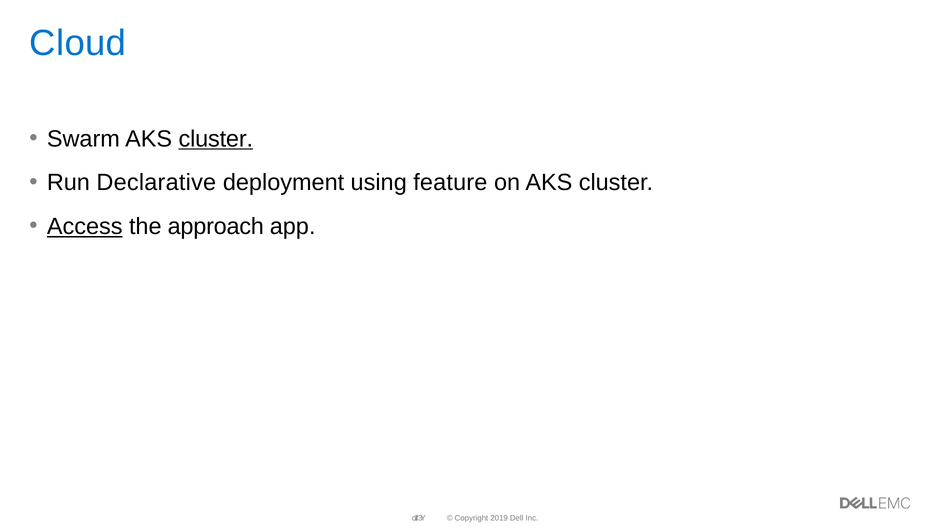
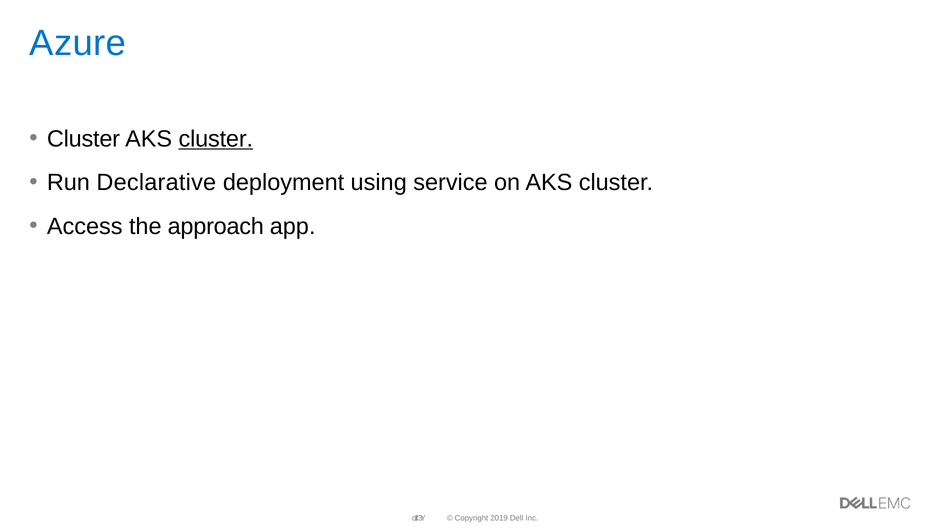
Cloud: Cloud -> Azure (78, 43)
Swarm: Swarm -> Cluster (83, 139)
feature: feature -> service (450, 183)
Access underline: present -> none (85, 227)
